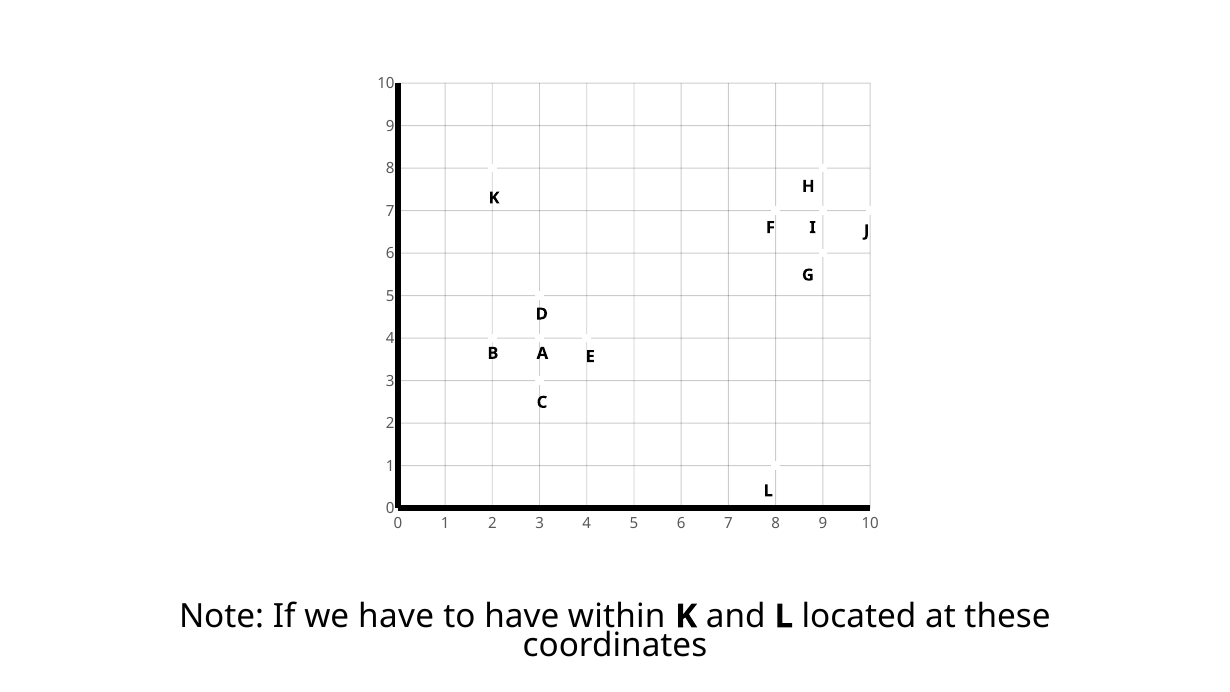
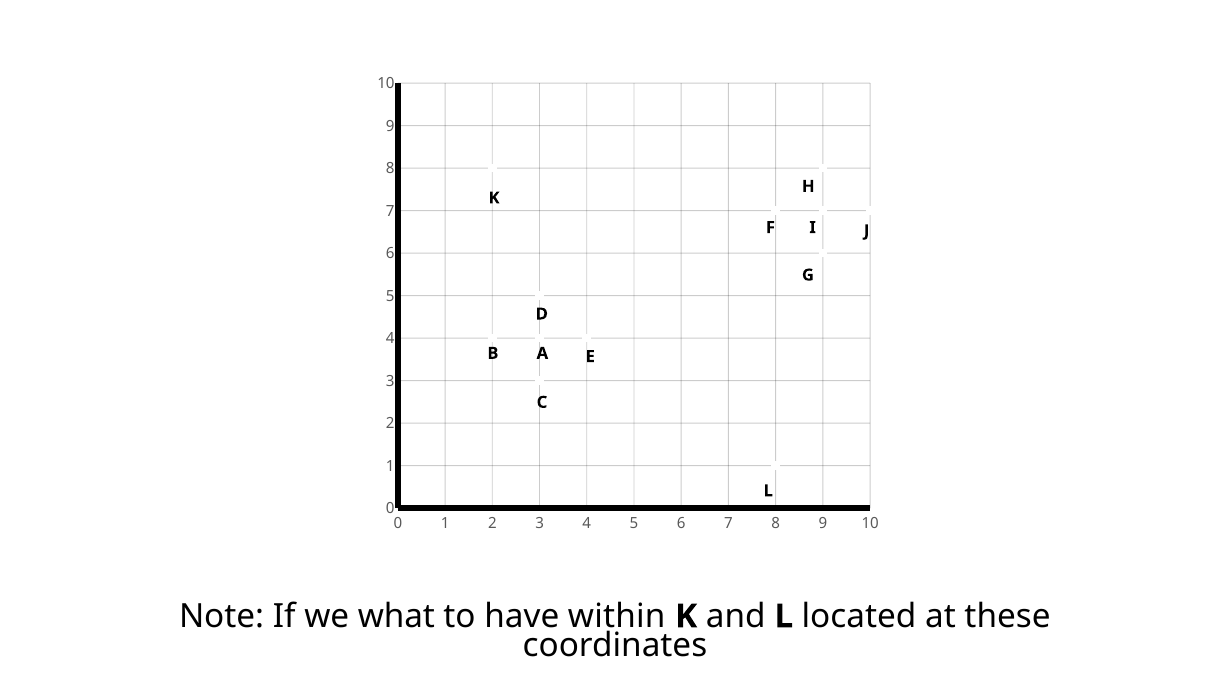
we have: have -> what (396, 616)
